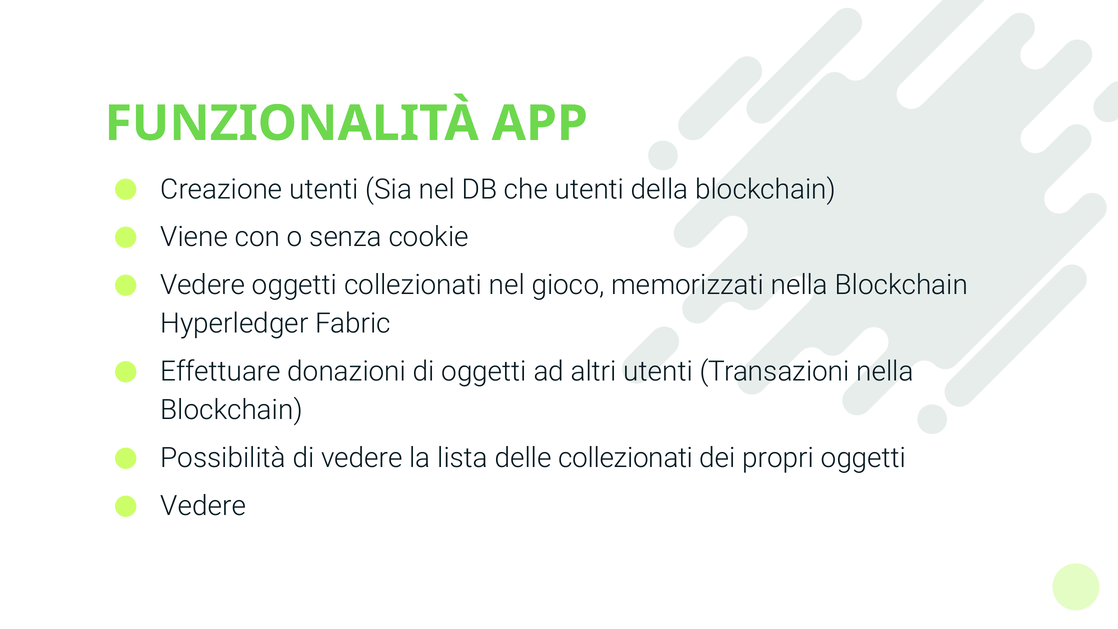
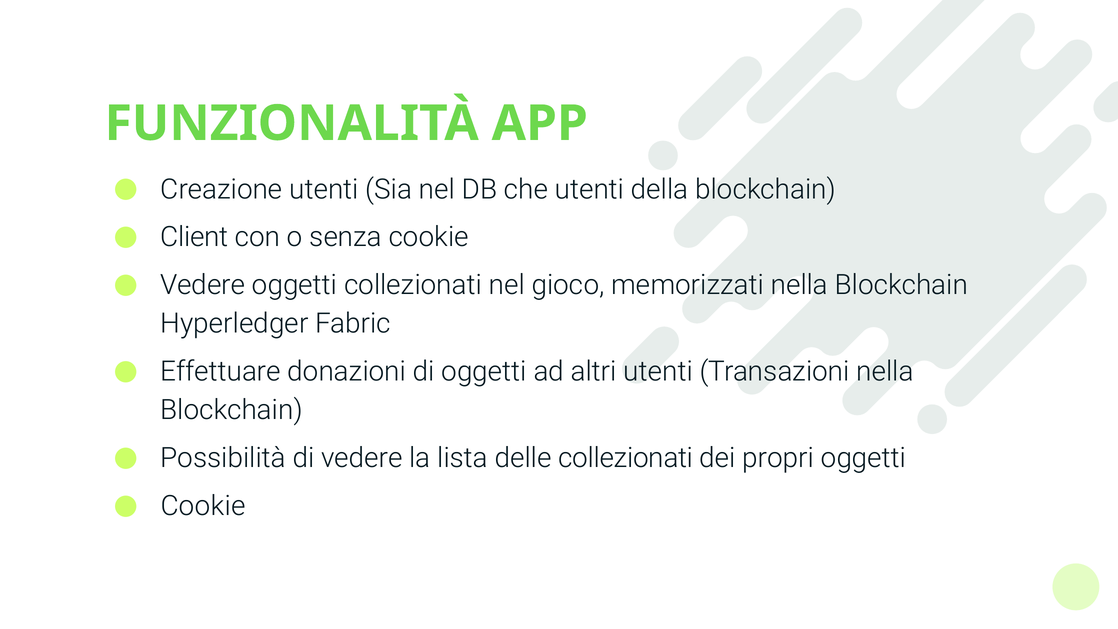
Viene: Viene -> Client (194, 237)
Vedere: Vedere -> Cookie (203, 506)
